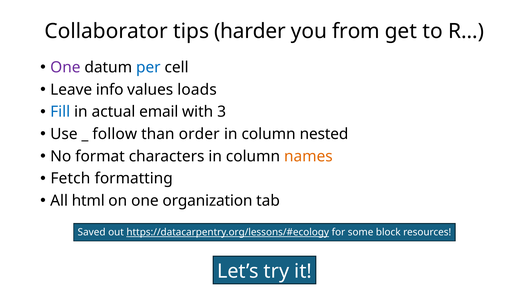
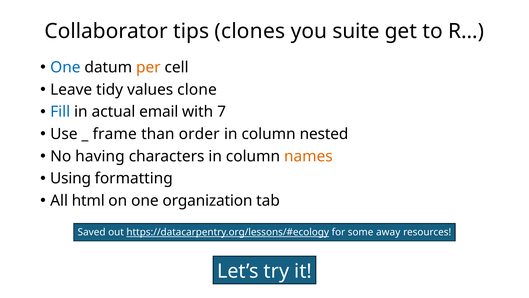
harder: harder -> clones (250, 31)
from: from -> suite (356, 31)
One colour: purple -> blue (65, 67)
per colour: blue -> orange (148, 67)
info: info -> tidy (110, 90)
loads: loads -> clone (197, 90)
3: 3 -> 7 (222, 112)
follow: follow -> frame (115, 134)
format: format -> having (100, 156)
Fetch: Fetch -> Using (71, 178)
block: block -> away (388, 232)
